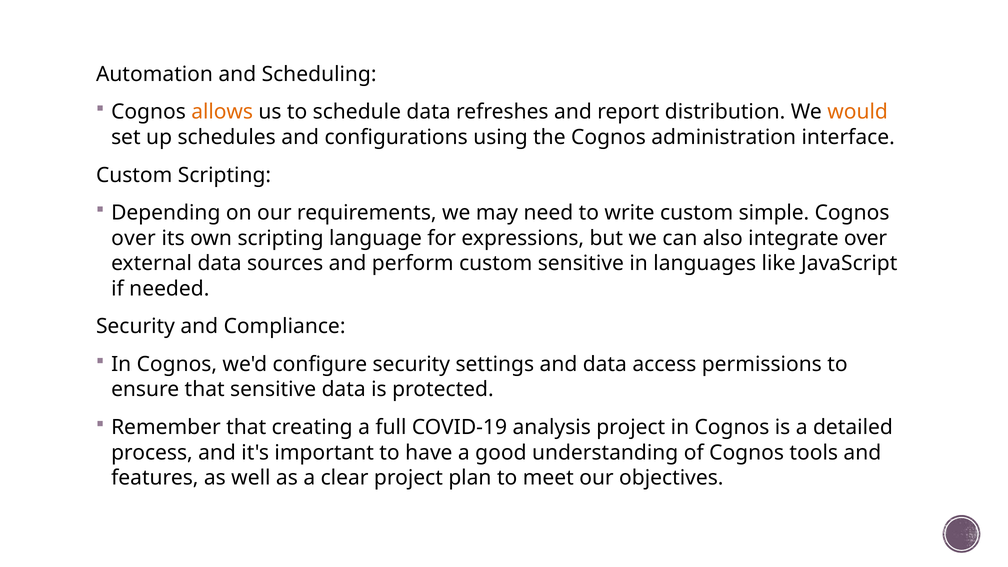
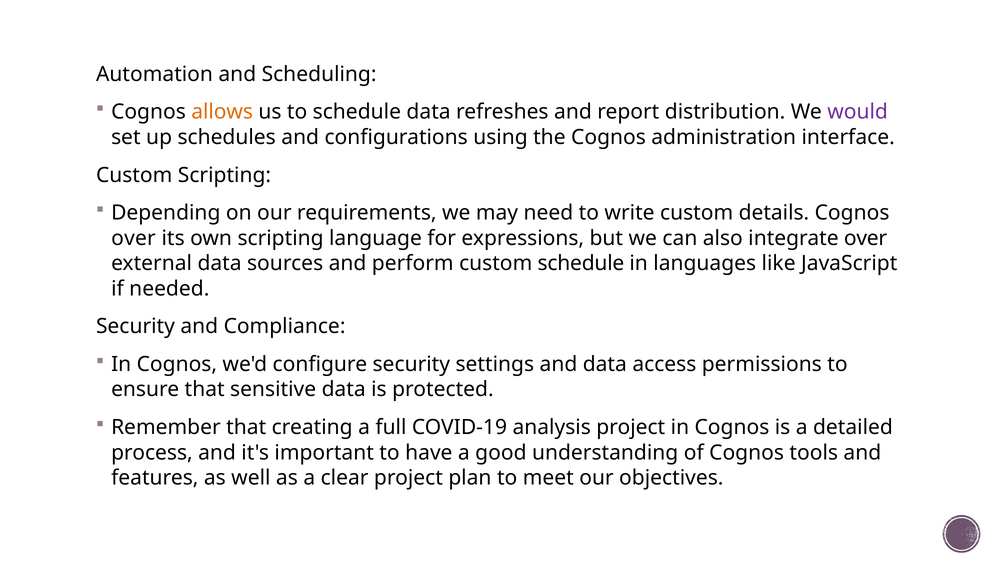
would colour: orange -> purple (858, 112)
simple: simple -> details (774, 213)
custom sensitive: sensitive -> schedule (581, 263)
